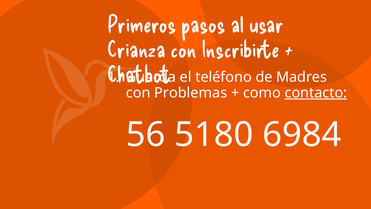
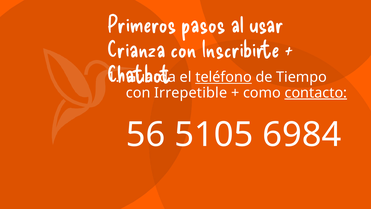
teléfono underline: none -> present (224, 77)
Madres: Madres -> Tiempo (302, 77)
Problemas: Problemas -> Irrepetible (191, 93)
5180: 5180 -> 5105 (214, 135)
